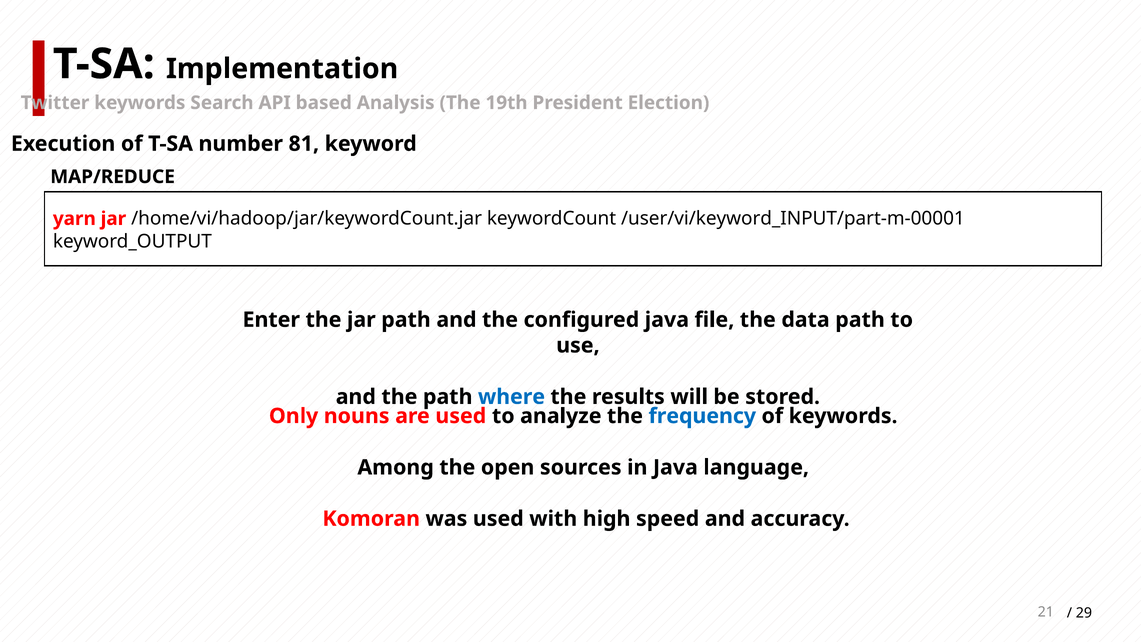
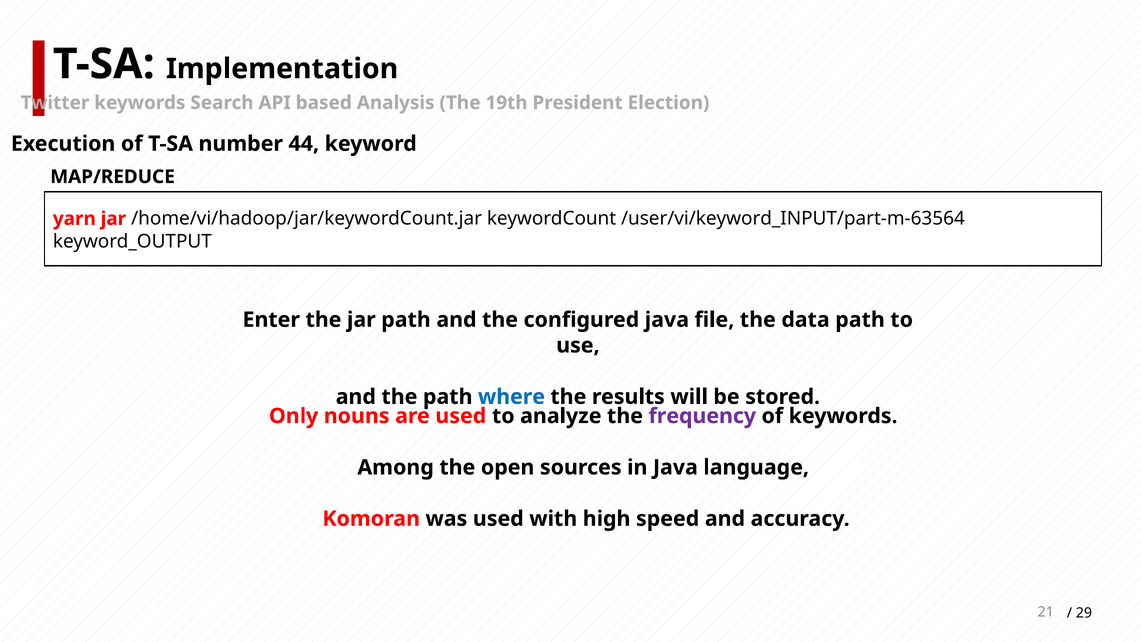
81: 81 -> 44 (304, 144)
/user/vi/keyword_INPUT/part-m-00001: /user/vi/keyword_INPUT/part-m-00001 -> /user/vi/keyword_INPUT/part-m-63564 (793, 219)
frequency colour: blue -> purple (702, 416)
